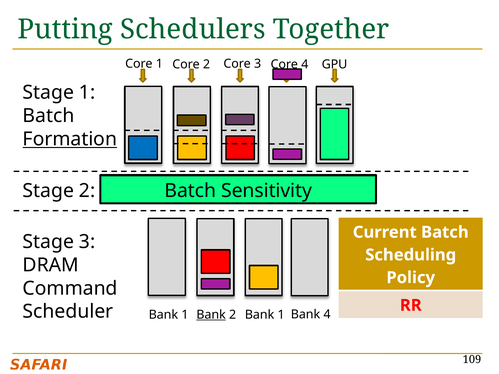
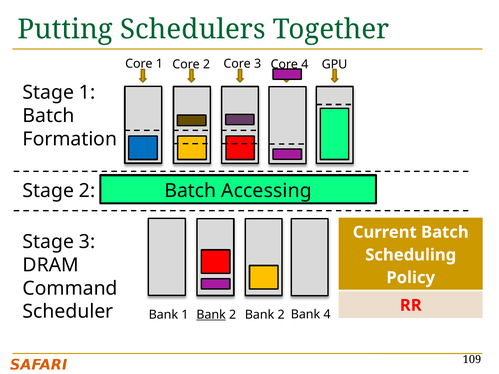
Formation underline: present -> none (70, 139)
Sensitivity: Sensitivity -> Accessing (267, 191)
2 Bank 1: 1 -> 2 (281, 315)
